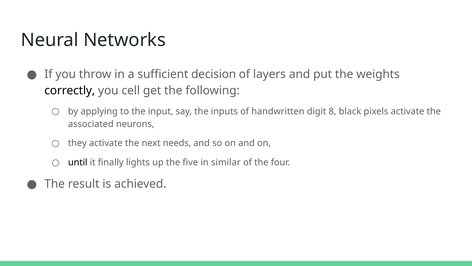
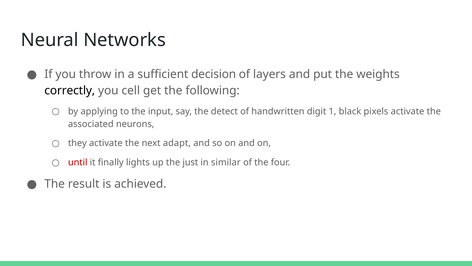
inputs: inputs -> detect (224, 111)
8: 8 -> 1 (333, 111)
needs: needs -> adapt (177, 143)
until colour: black -> red (78, 162)
five: five -> just (190, 162)
